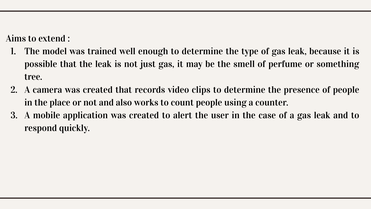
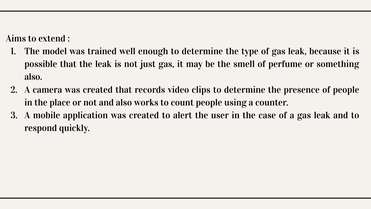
tree: tree -> also (33, 77)
